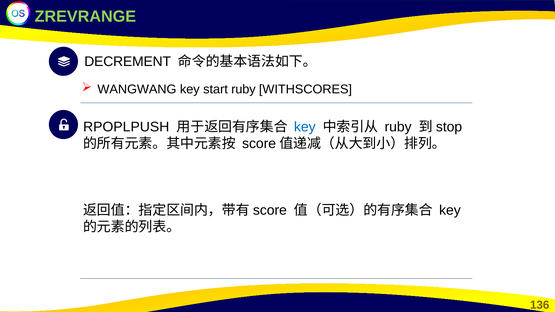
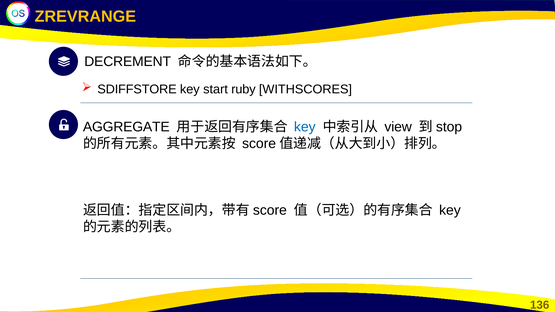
ZREVRANGE colour: light green -> yellow (85, 16)
WANGWANG: WANGWANG -> SDIFFSTORE (137, 89)
RPOPLPUSH: RPOPLPUSH -> AGGREGATE (126, 127)
ruby: ruby -> view (398, 127)
